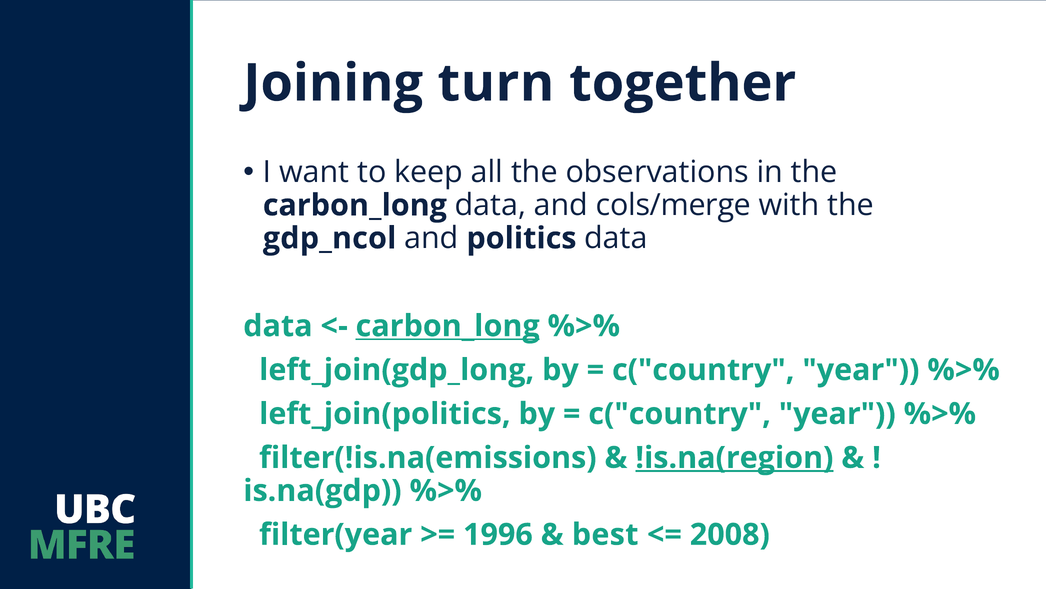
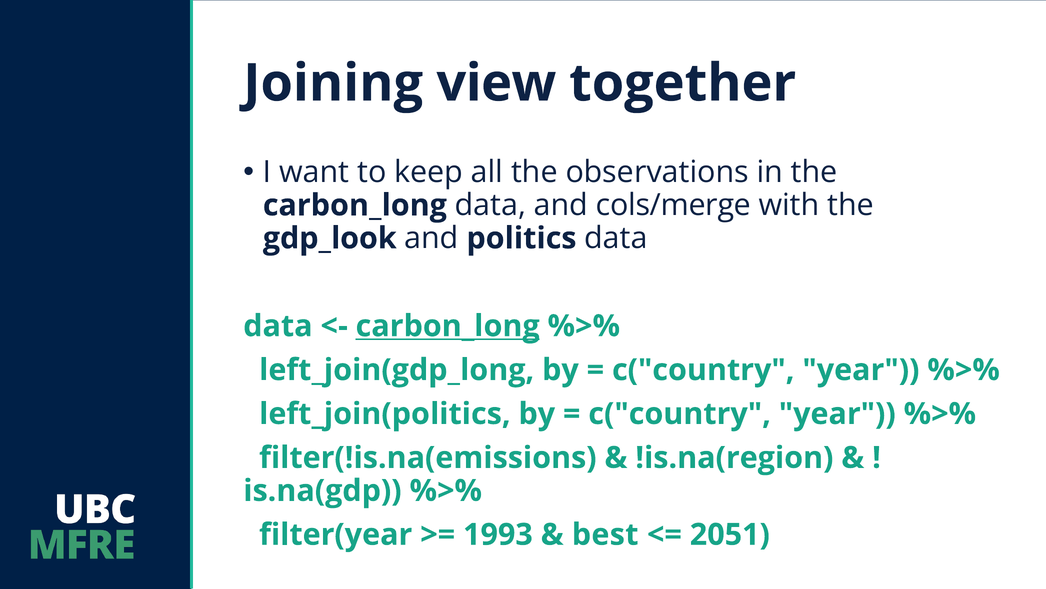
turn: turn -> view (496, 83)
gdp_ncol: gdp_ncol -> gdp_look (330, 238)
!is.na(region underline: present -> none (734, 457)
1996: 1996 -> 1993 (498, 534)
2008: 2008 -> 2051 (730, 534)
